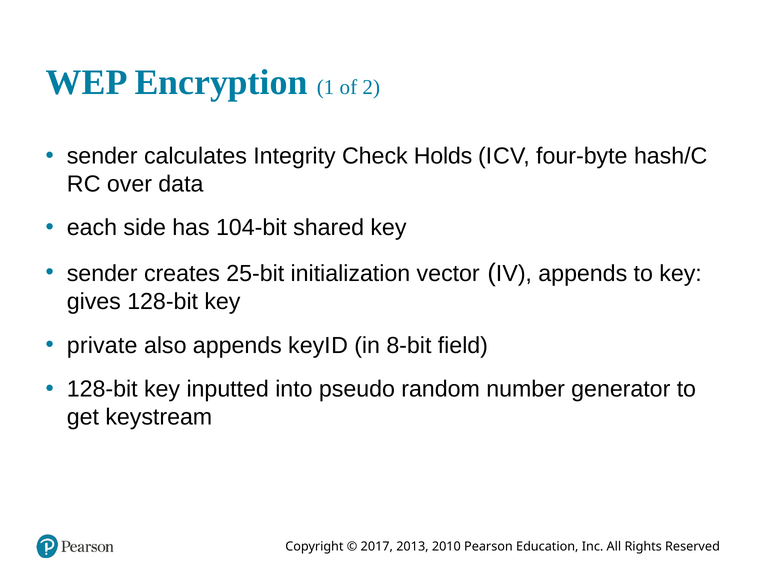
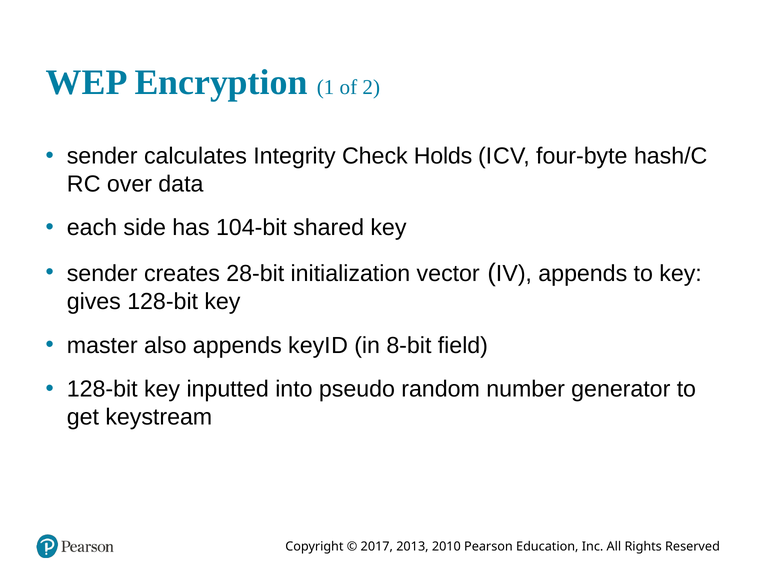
25-bit: 25-bit -> 28-bit (255, 274)
private: private -> master (102, 345)
